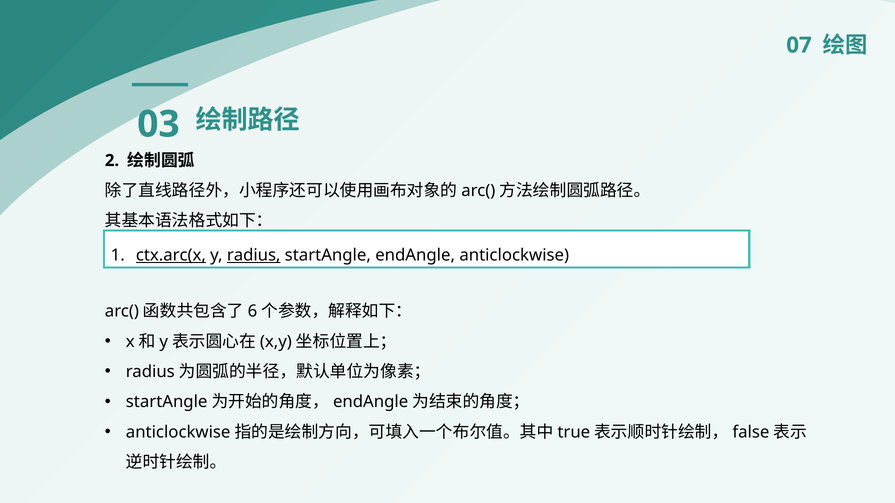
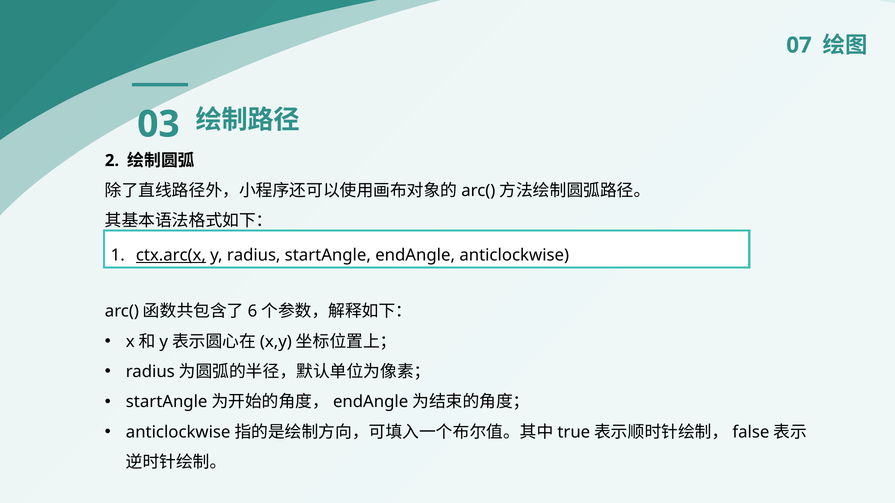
radius underline: present -> none (254, 255)
